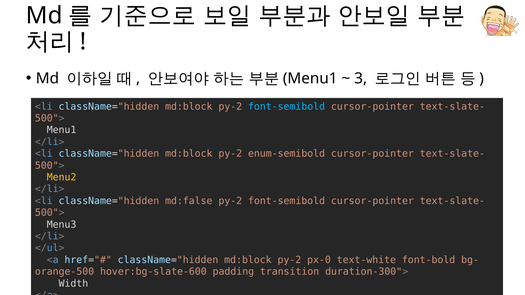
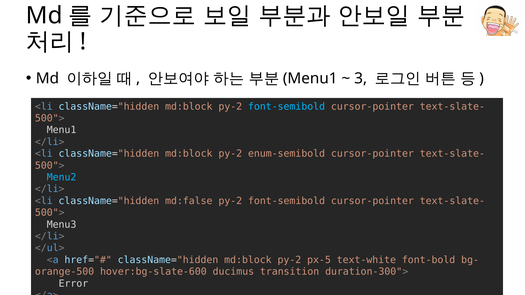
Menu2 colour: yellow -> light blue (62, 177)
px-0: px-0 -> px-5 (319, 260)
padding: padding -> ducimus (233, 272)
Width: Width -> Error (73, 284)
